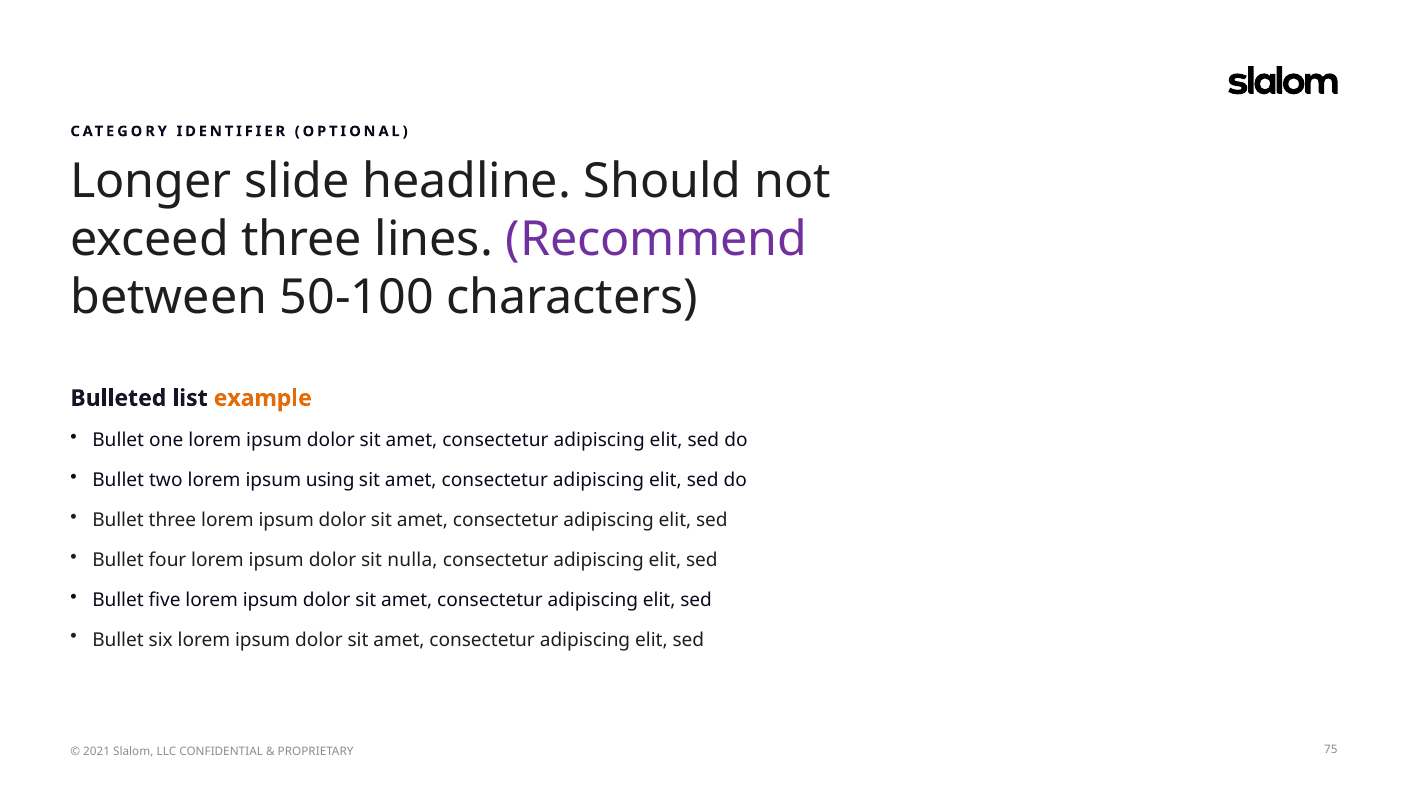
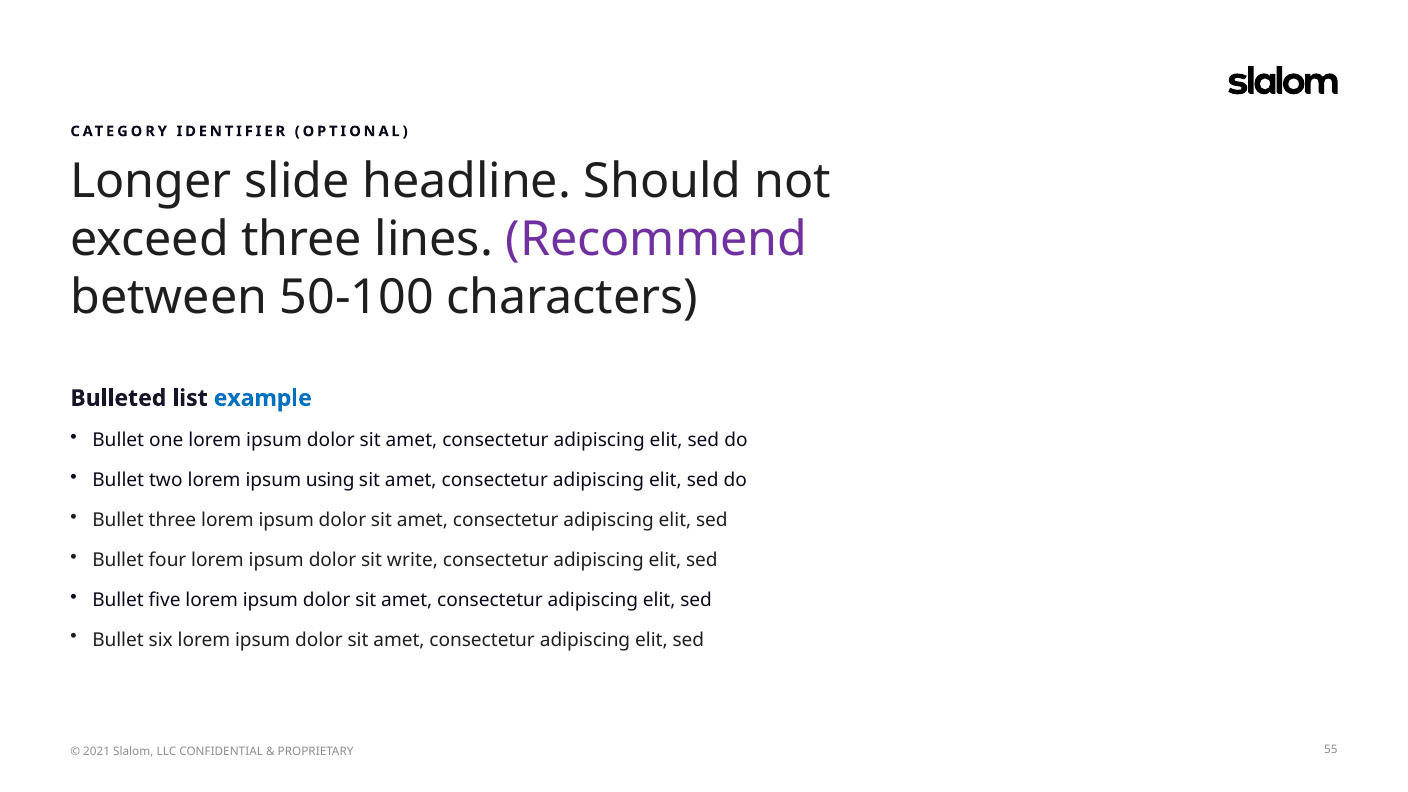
example colour: orange -> blue (263, 398)
nulla: nulla -> write (412, 560)
75: 75 -> 55 (1331, 750)
